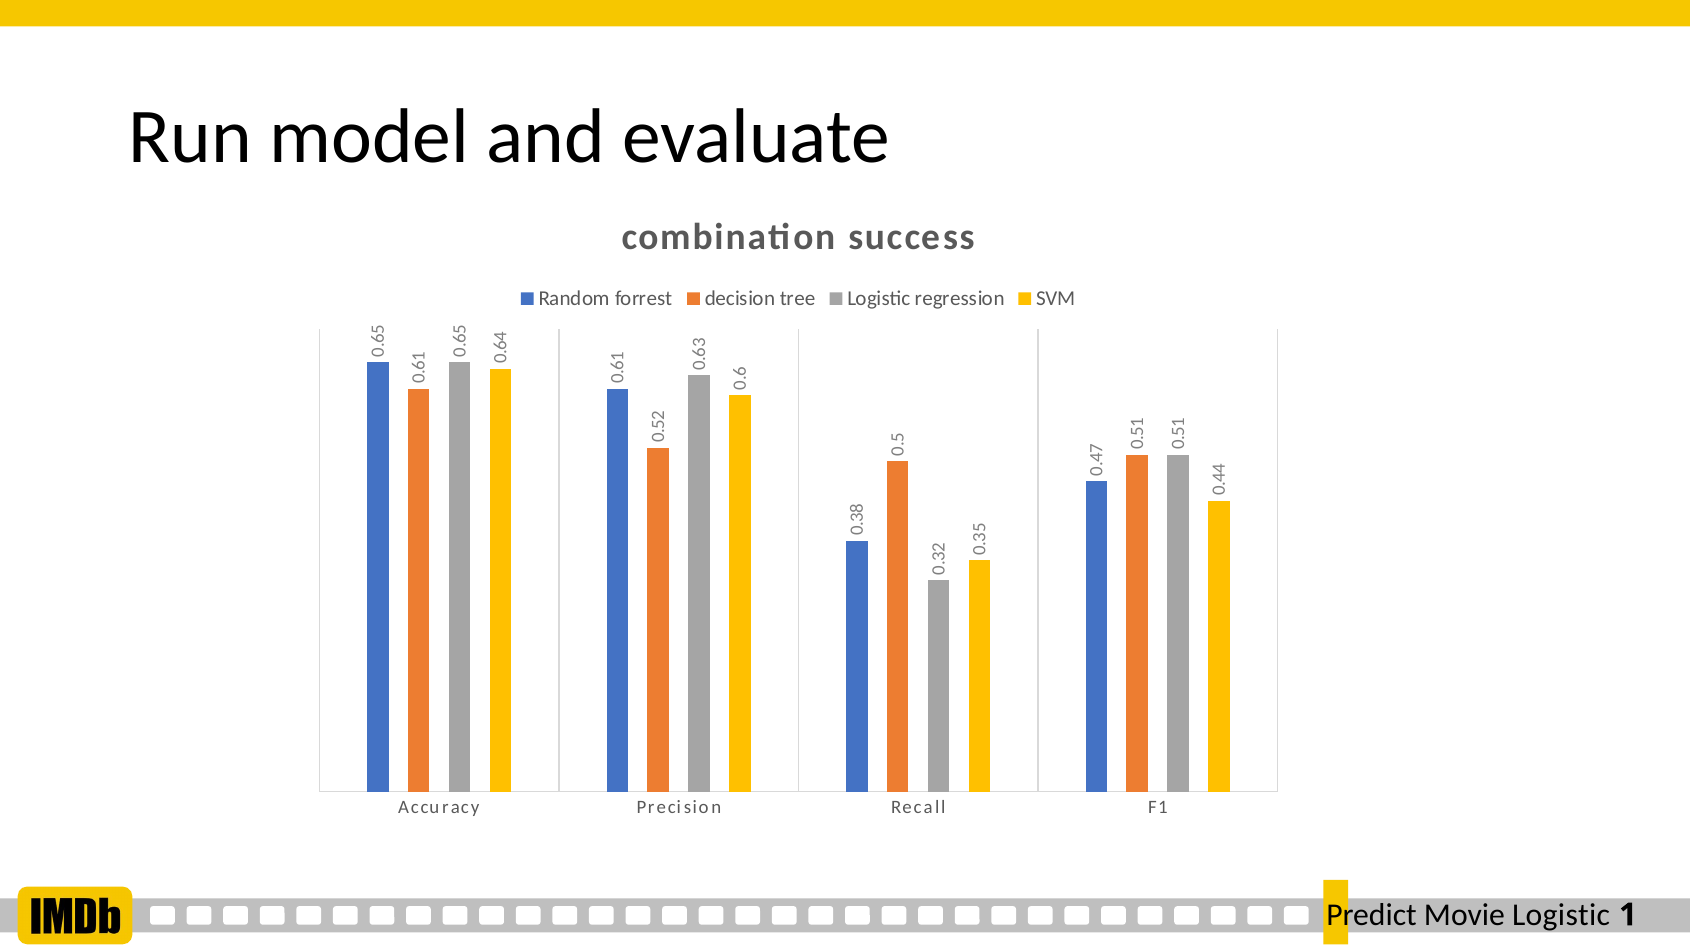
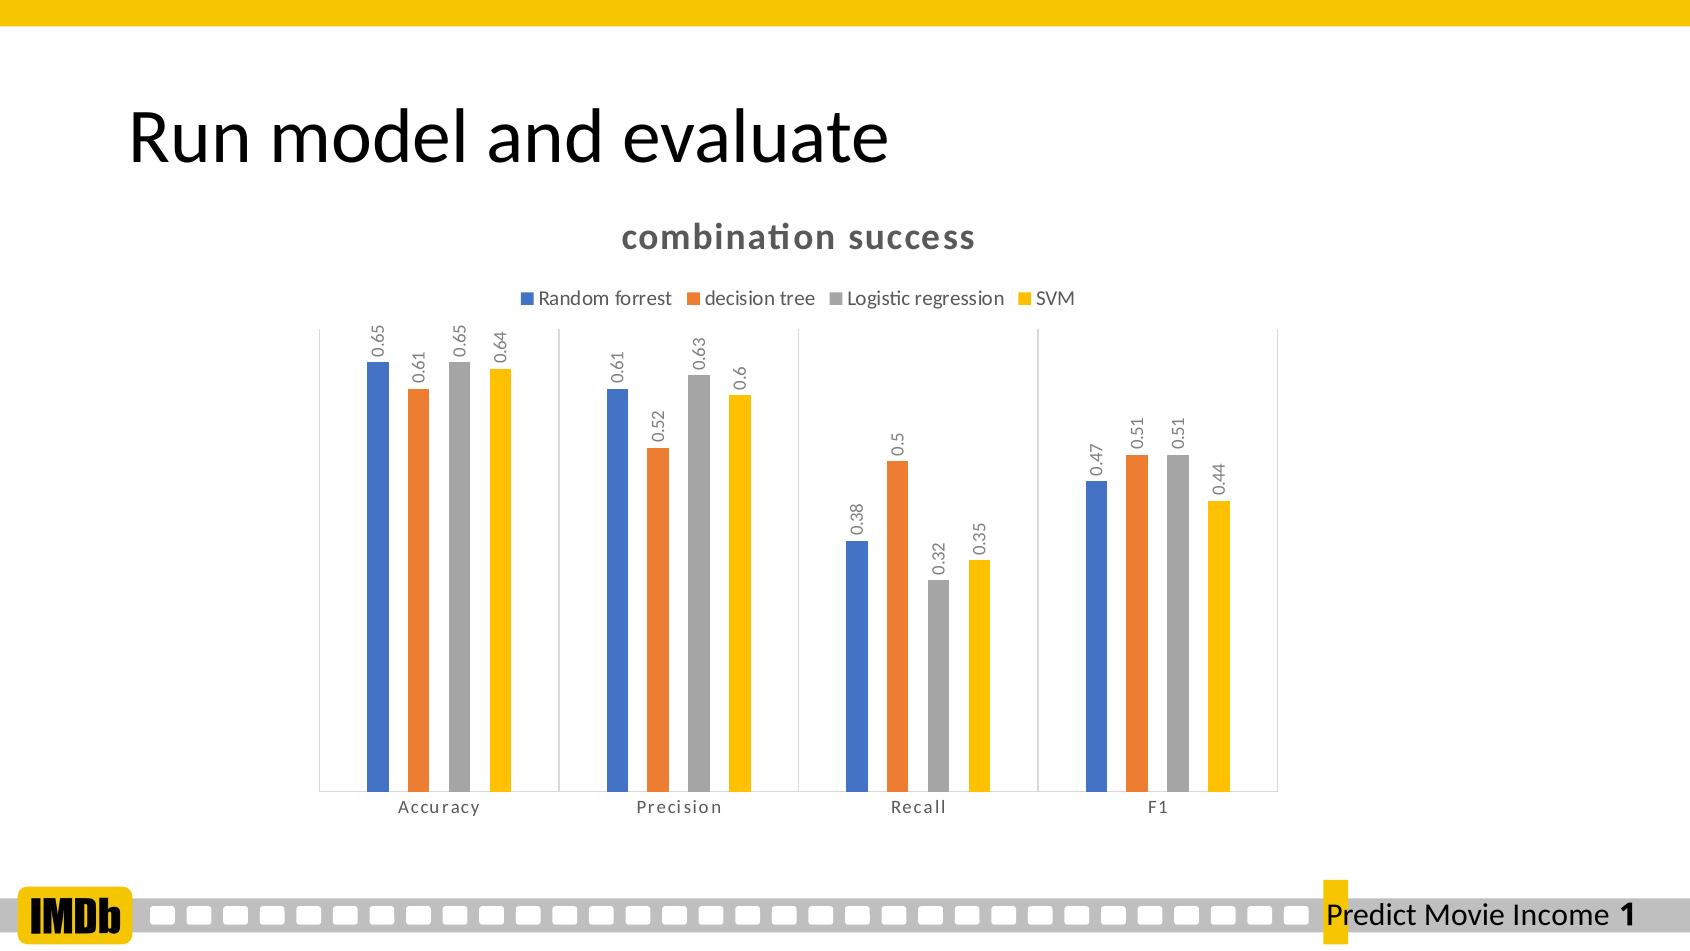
Logistic: Logistic -> Income (1561, 914)
